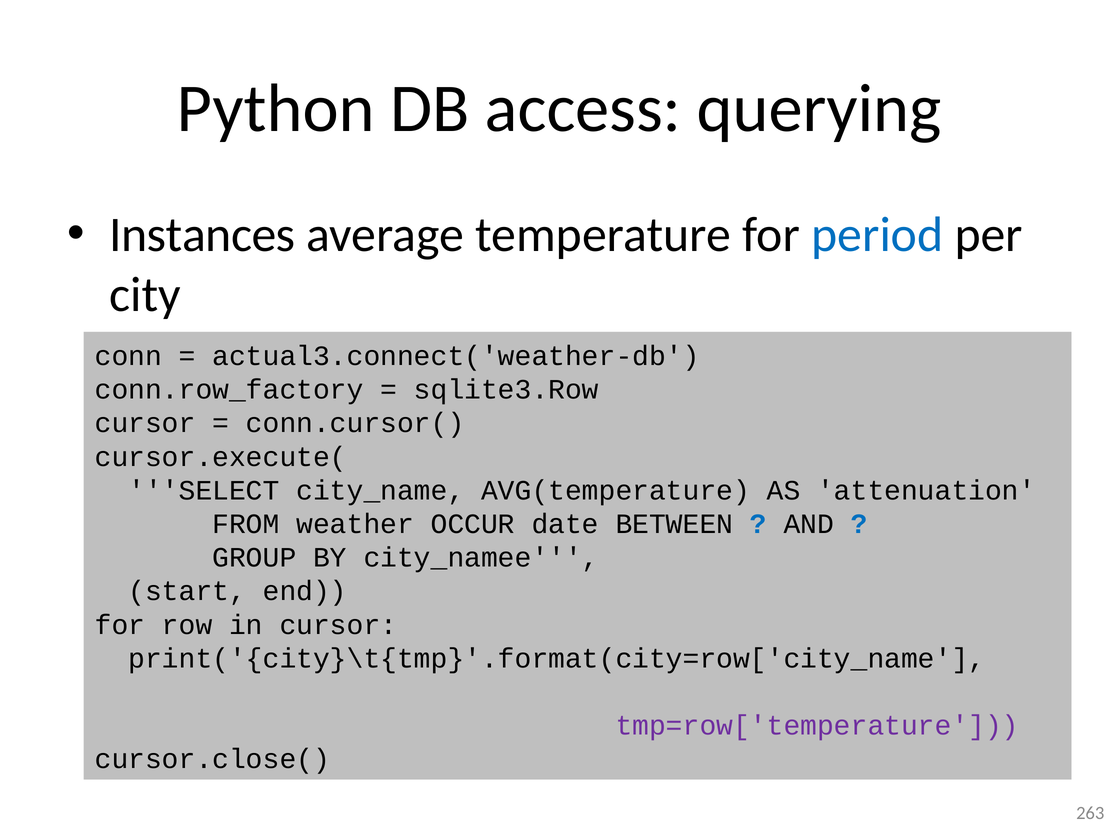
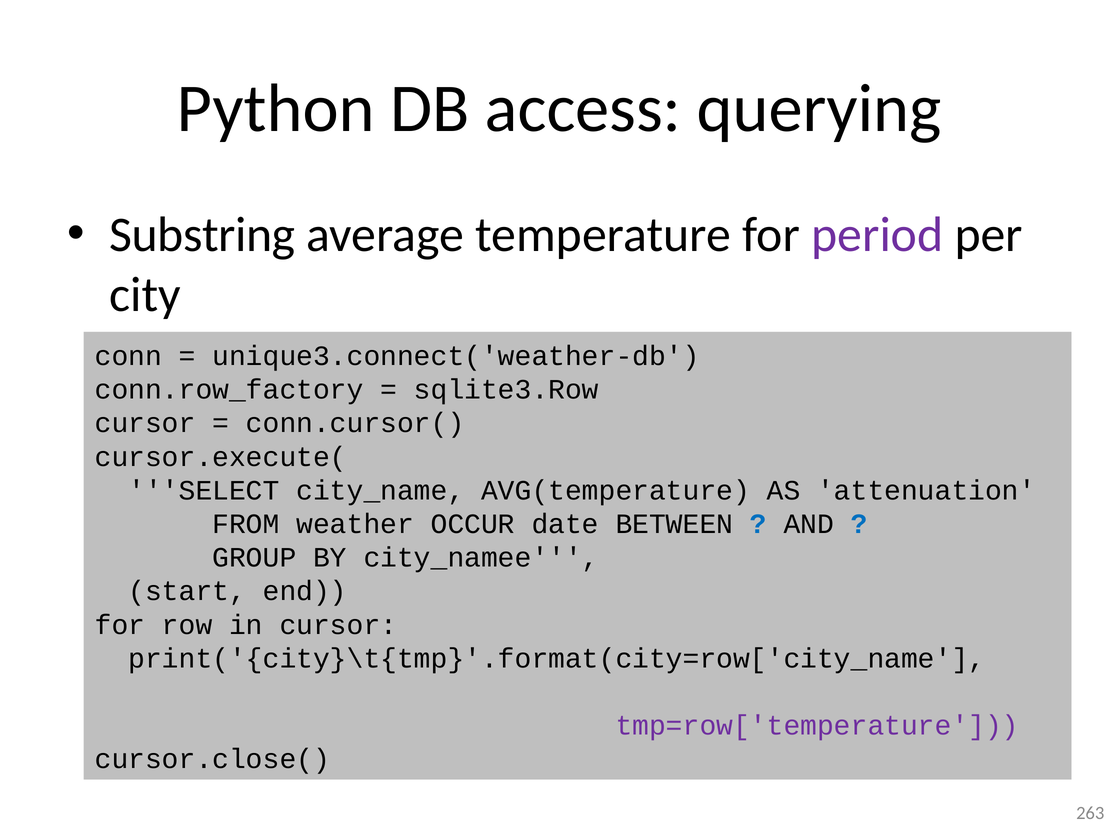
Instances: Instances -> Substring (202, 235)
period colour: blue -> purple (877, 235)
actual3.connect('weather-db: actual3.connect('weather-db -> unique3.connect('weather-db (456, 356)
